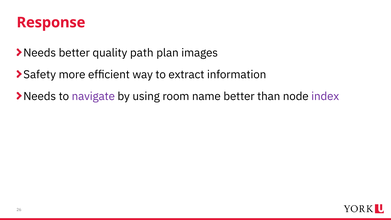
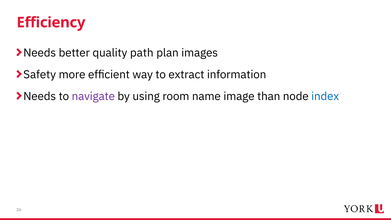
Response: Response -> Efficiency (51, 22)
name better: better -> image (239, 96)
index colour: purple -> blue (325, 96)
